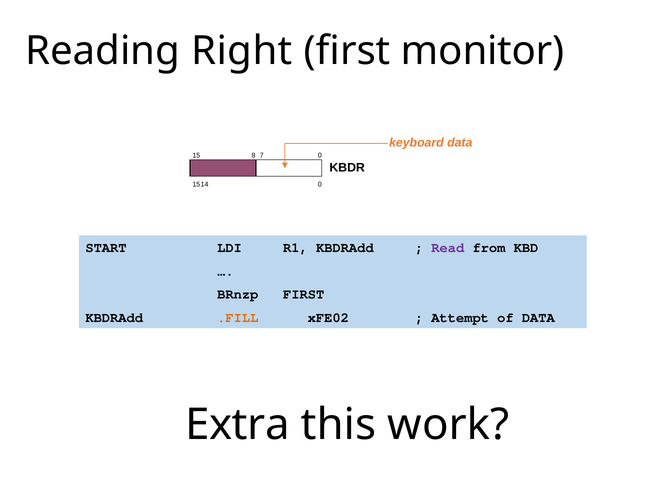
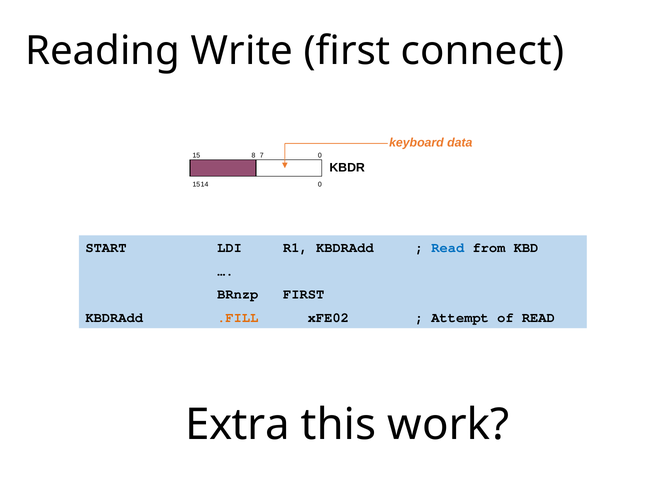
Right: Right -> Write (242, 51)
monitor: monitor -> connect (483, 51)
Read colour: purple -> blue (448, 248)
of DATA: DATA -> READ (538, 318)
